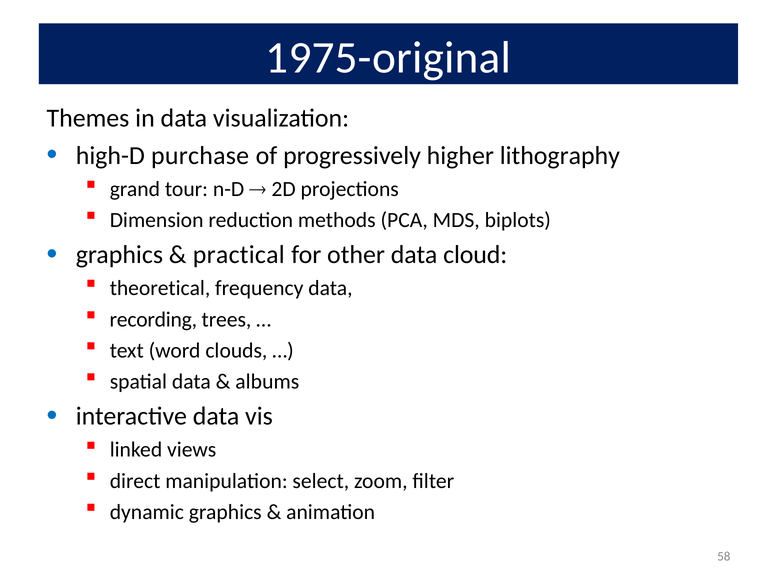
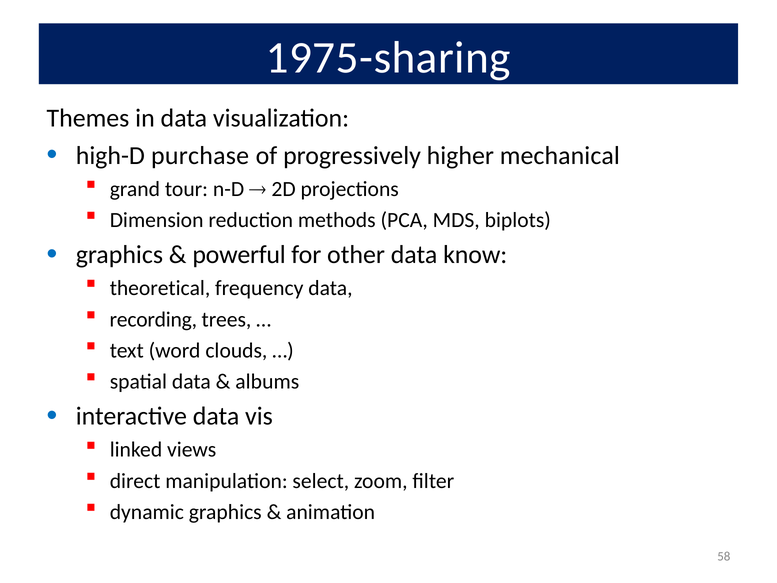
1975-original: 1975-original -> 1975-sharing (388, 58)
lithography: lithography -> mechanical (560, 156)
practical: practical -> powerful (239, 255)
cloud: cloud -> know (475, 255)
